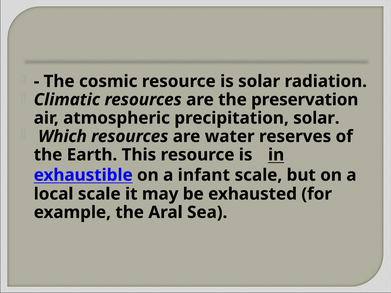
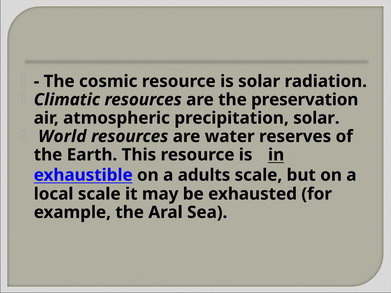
Which: Which -> World (62, 137)
infant: infant -> adults (204, 175)
